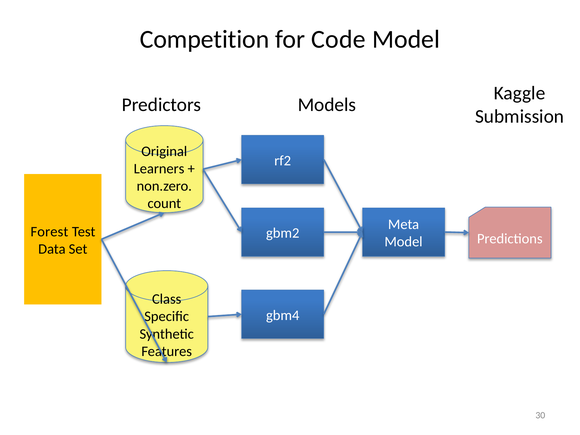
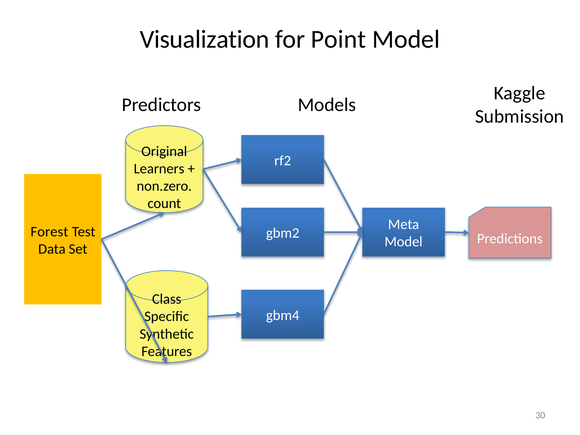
Competition: Competition -> Visualization (205, 39)
Code: Code -> Point (338, 39)
